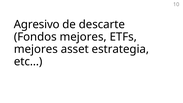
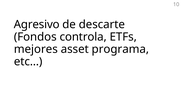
Fondos mejores: mejores -> controla (83, 37)
estrategia: estrategia -> programa (120, 49)
